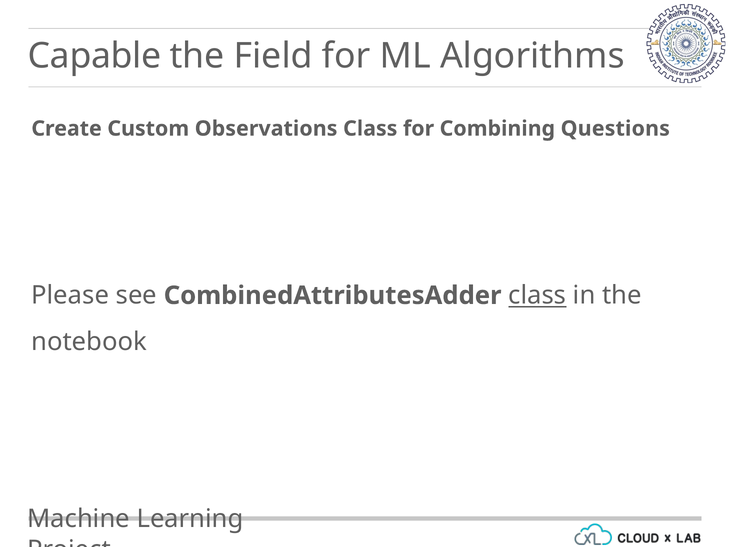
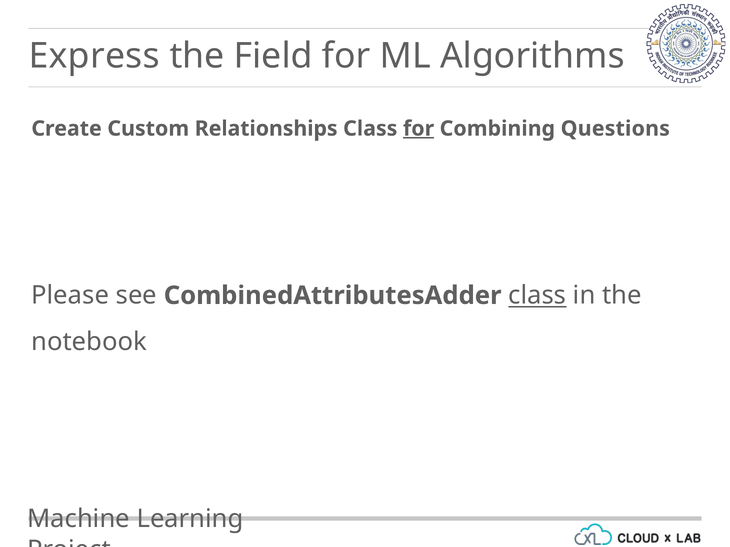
Capable: Capable -> Express (94, 56)
Observations: Observations -> Relationships (266, 129)
for underline: none -> present (419, 129)
